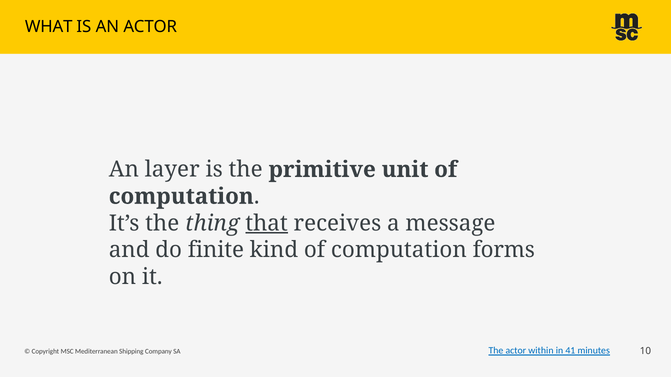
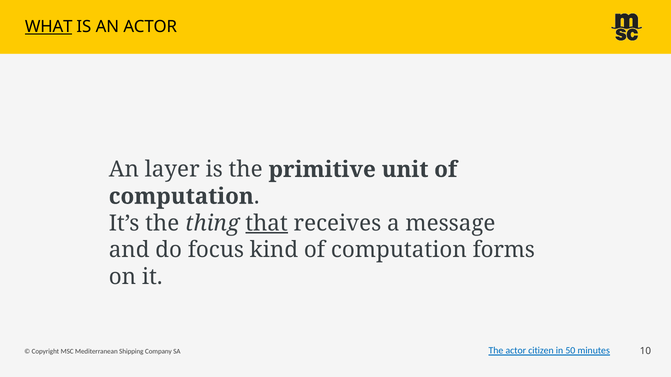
WHAT underline: none -> present (49, 27)
finite: finite -> focus (216, 250)
within: within -> citizen (541, 351)
41: 41 -> 50 (570, 351)
